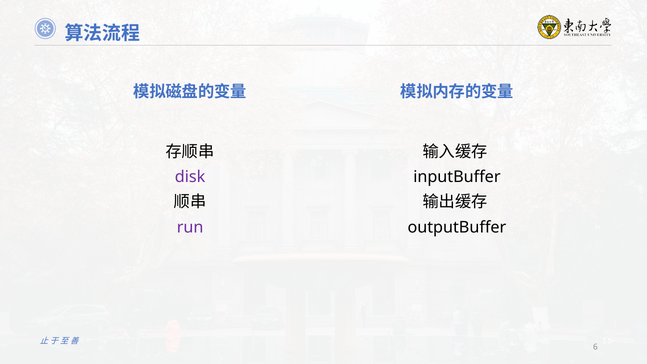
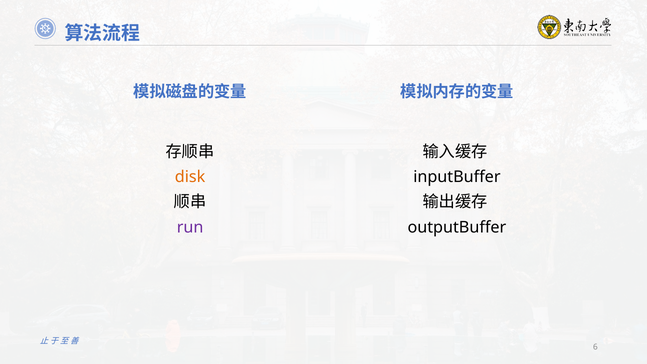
disk colour: purple -> orange (190, 177)
